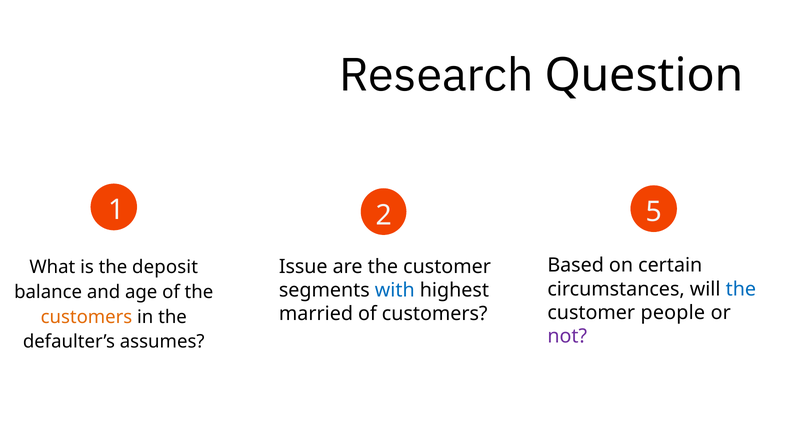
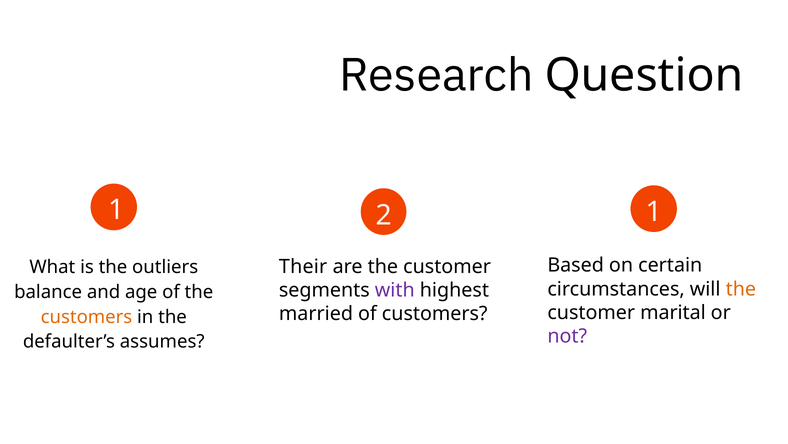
2 5: 5 -> 1 (654, 212)
Issue: Issue -> Their (303, 266)
deposit: deposit -> outliers (165, 267)
the colour: blue -> orange (741, 289)
with colour: blue -> purple (395, 290)
people: people -> marital (673, 312)
